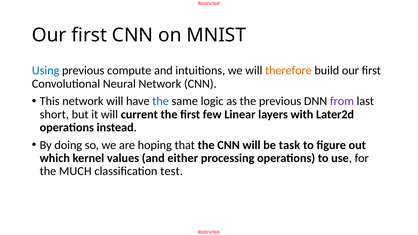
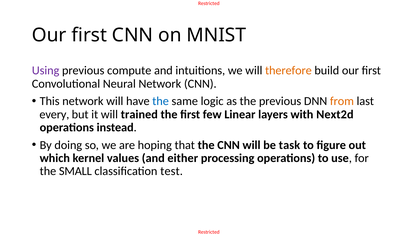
Using colour: blue -> purple (46, 71)
from colour: purple -> orange (342, 101)
short: short -> every (54, 114)
current: current -> trained (139, 114)
Later2d: Later2d -> Next2d (335, 114)
MUCH: MUCH -> SMALL (75, 171)
